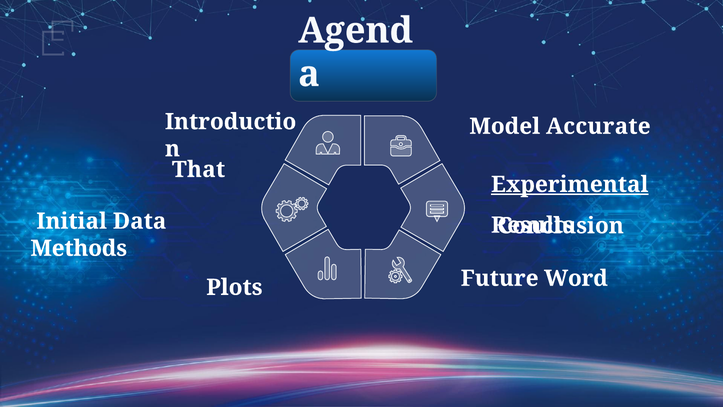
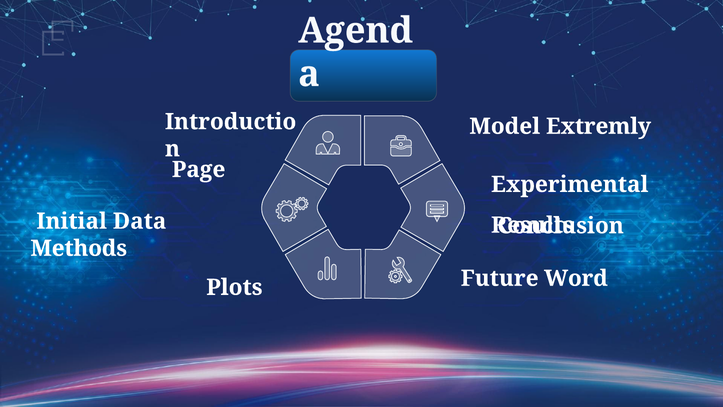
Accurate: Accurate -> Extremly (599, 126)
That: That -> Page (199, 169)
Experimental underline: present -> none (570, 184)
